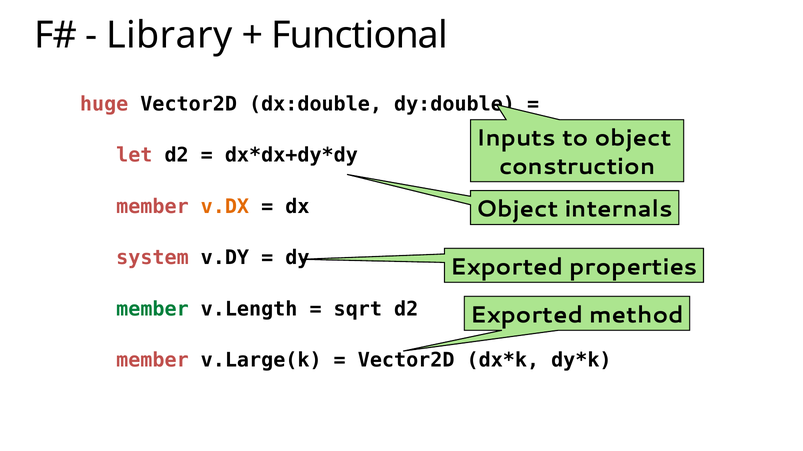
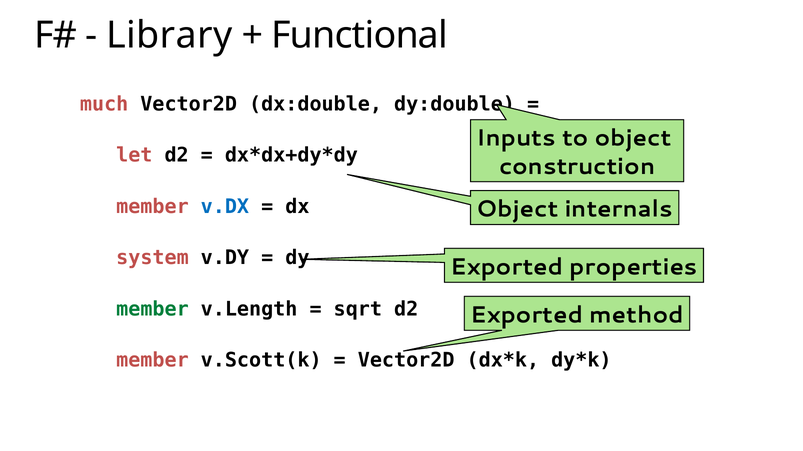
huge: huge -> much (104, 104)
v.DX colour: orange -> blue (225, 207)
v.Large(k: v.Large(k -> v.Scott(k (261, 361)
